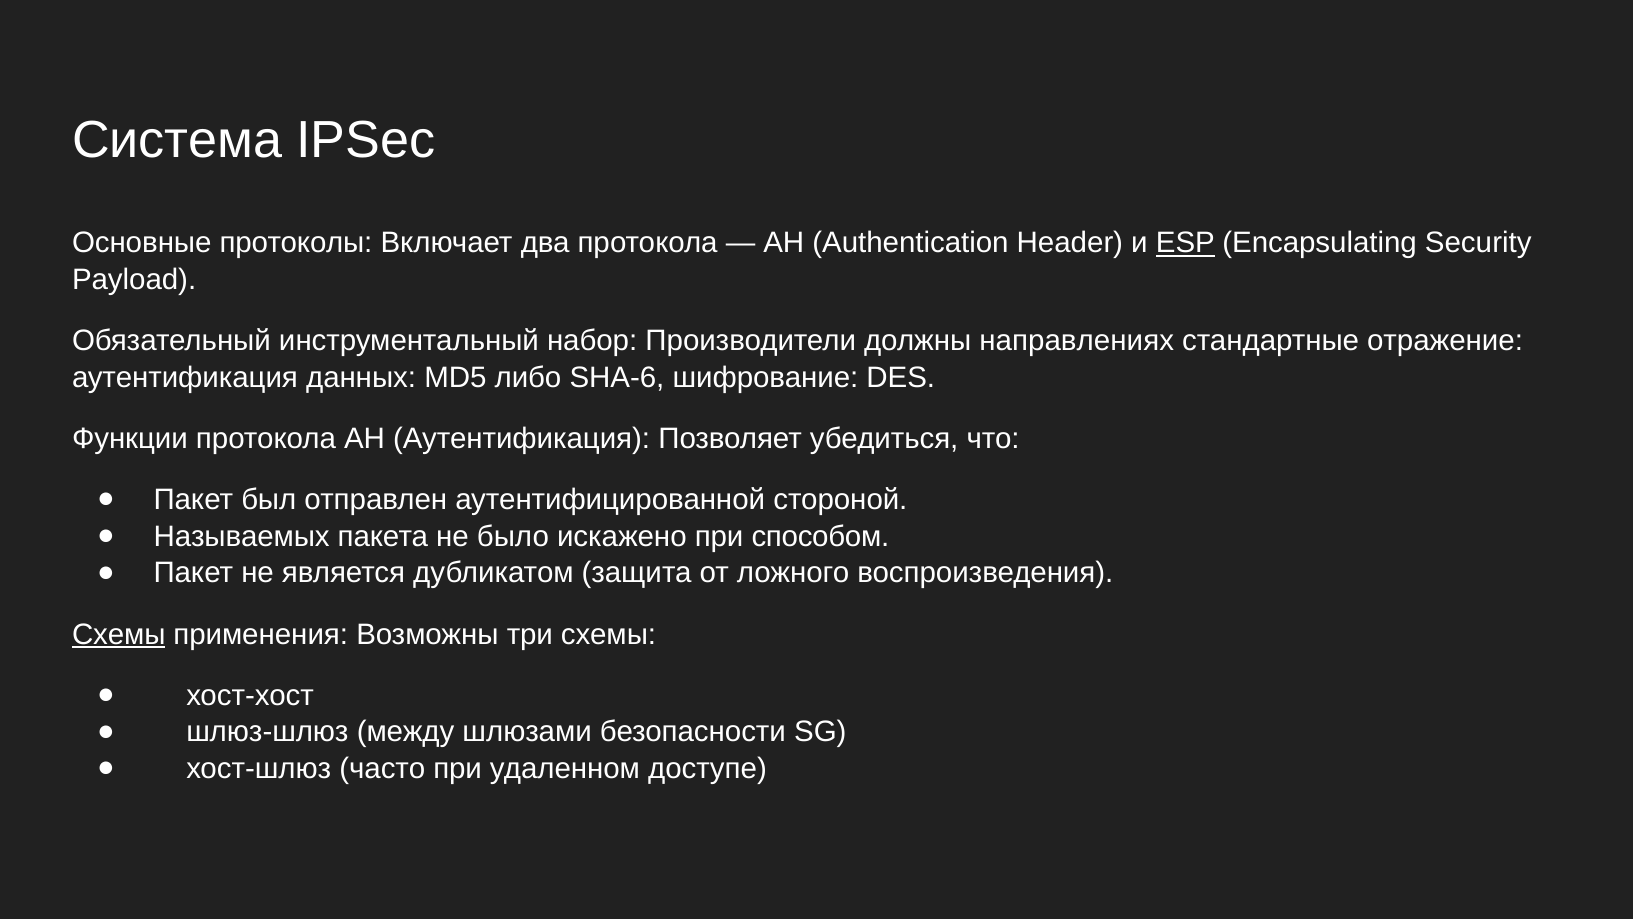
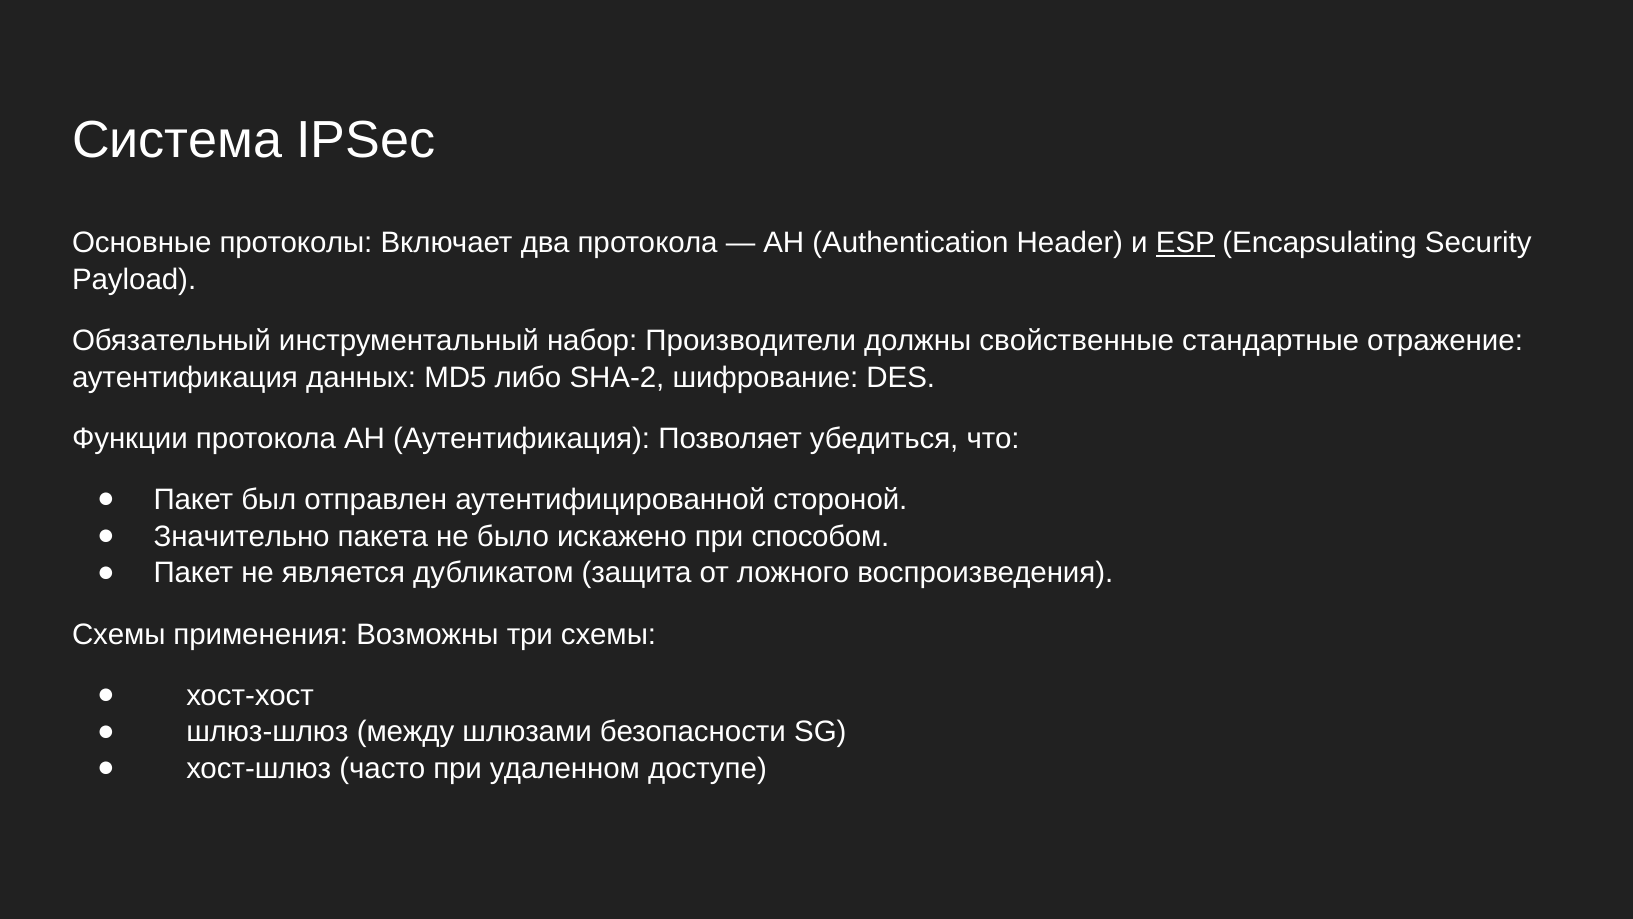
направлениях: направлениях -> свойственные (1077, 341)
SHA-6: SHA-6 -> SHA-2 (617, 377)
Называемых: Называемых -> Значительно (242, 536)
Схемы underline: present -> none (119, 634)
